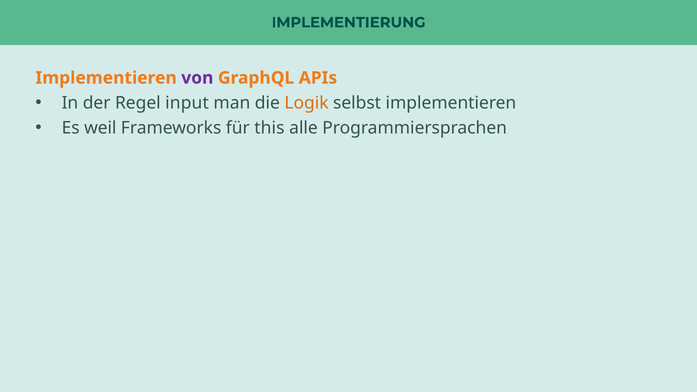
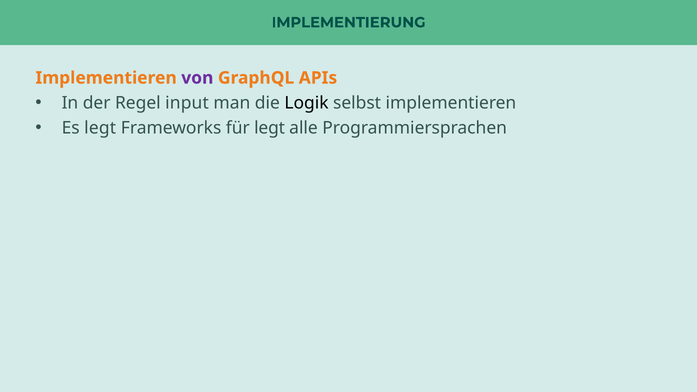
Logik colour: orange -> black (306, 103)
Es weil: weil -> legt (100, 128)
für this: this -> legt (270, 128)
